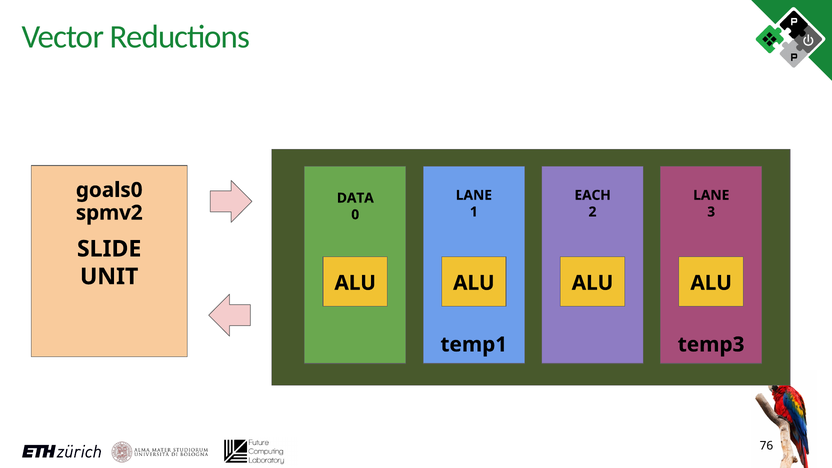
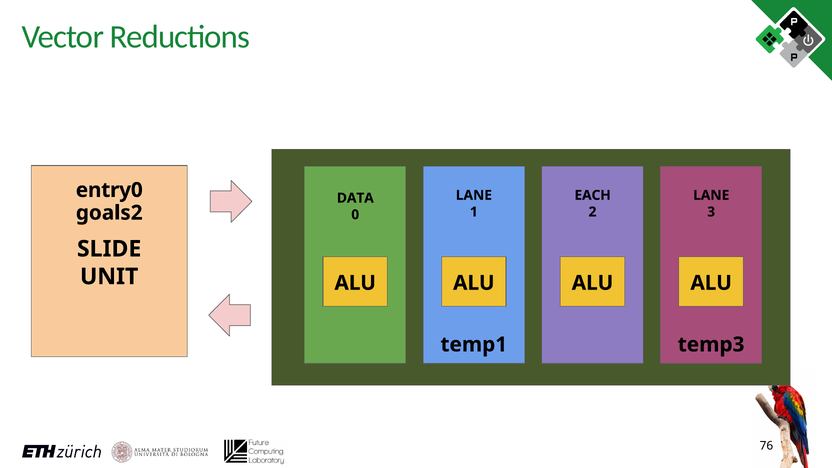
goals0: goals0 -> entry0 (109, 190)
spmv2: spmv2 -> goals2 (109, 213)
